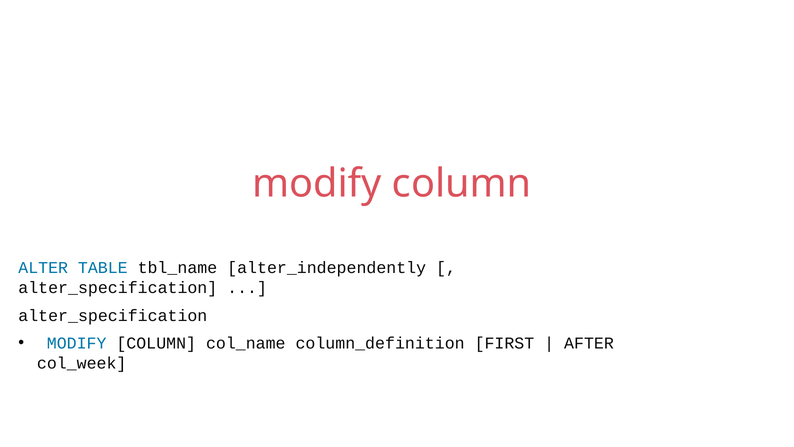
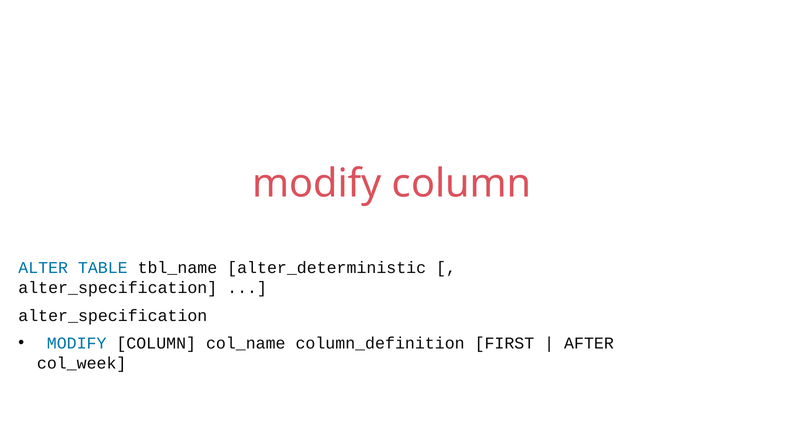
alter_independently: alter_independently -> alter_deterministic (327, 268)
